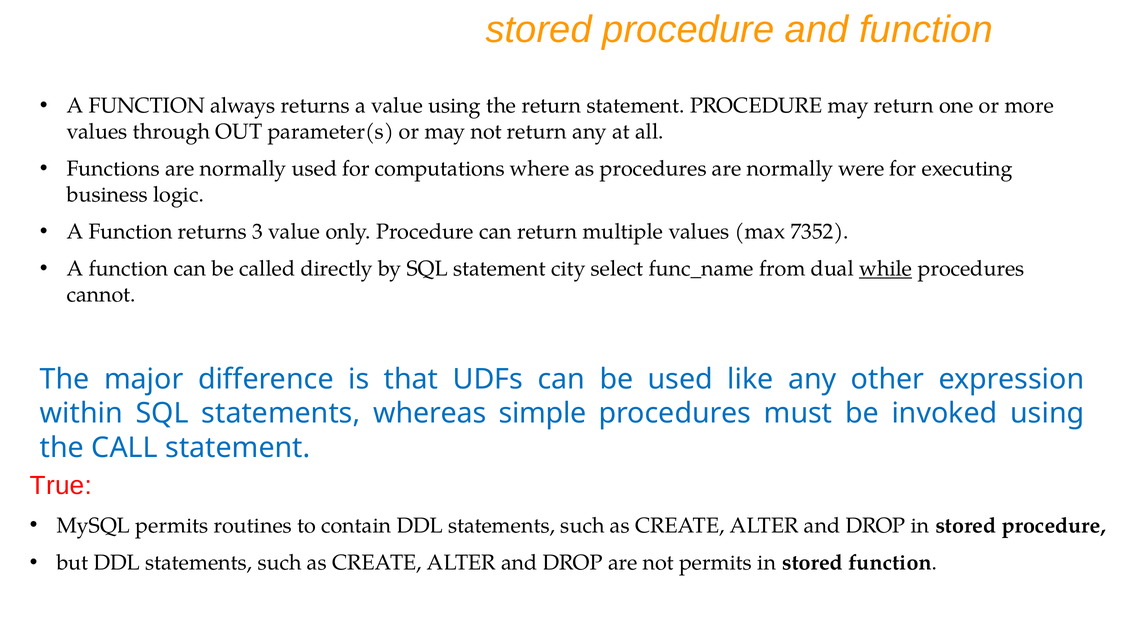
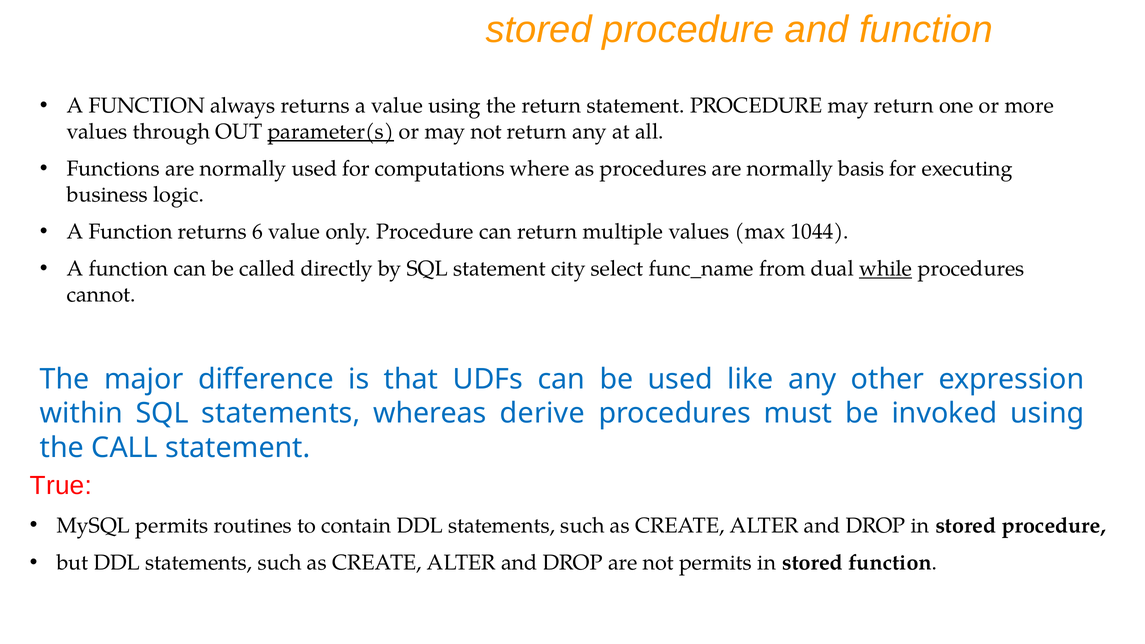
parameter(s underline: none -> present (331, 132)
were: were -> basis (861, 169)
3: 3 -> 6 (258, 232)
7352: 7352 -> 1044 (820, 232)
simple: simple -> derive (542, 414)
